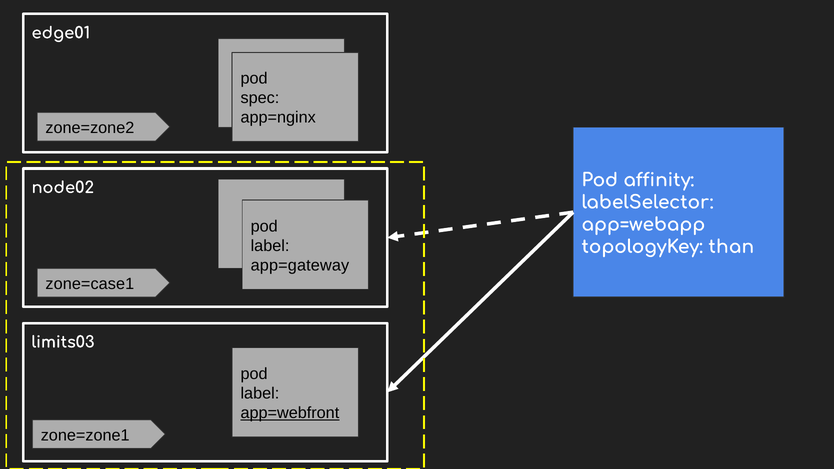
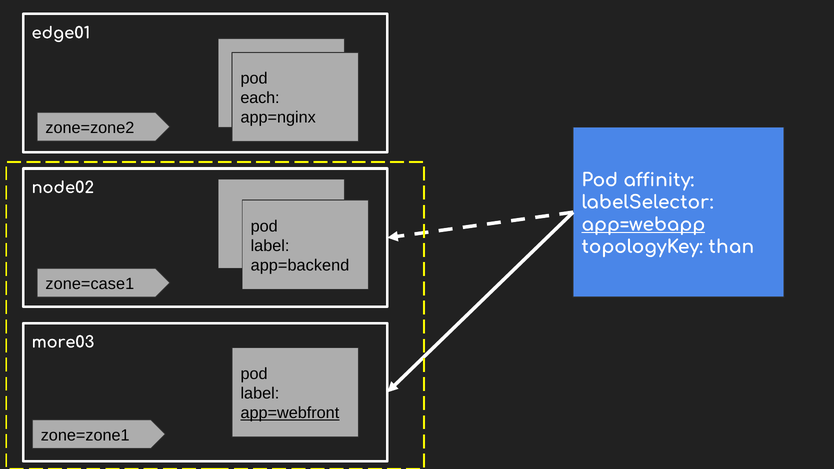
spec: spec -> each (260, 98)
app=webapp underline: none -> present (643, 225)
app=gateway: app=gateway -> app=backend (300, 265)
limits03: limits03 -> more03 (63, 342)
